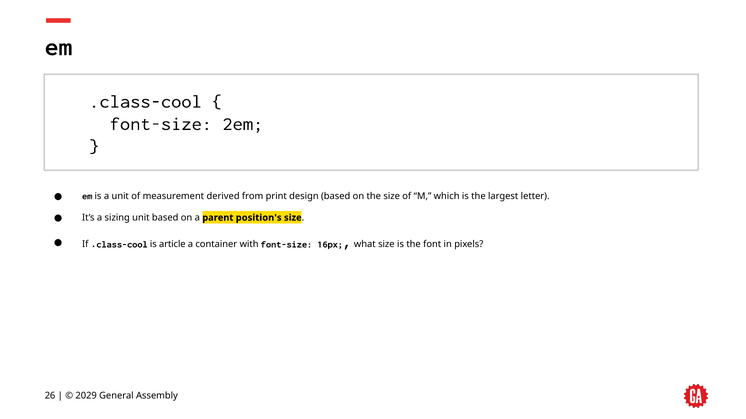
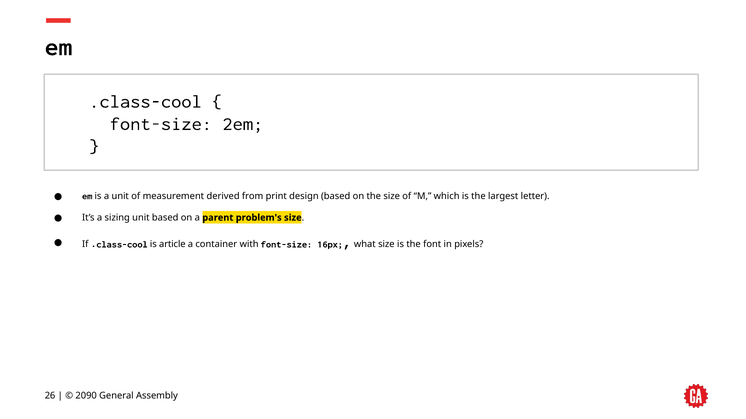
position's: position's -> problem's (259, 218)
2029: 2029 -> 2090 (86, 396)
